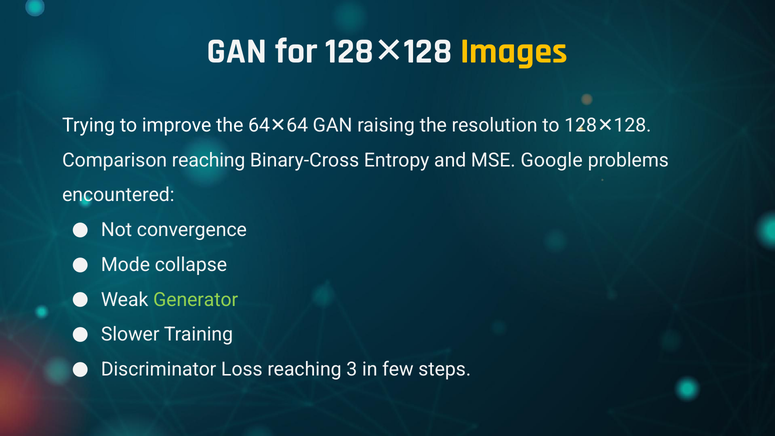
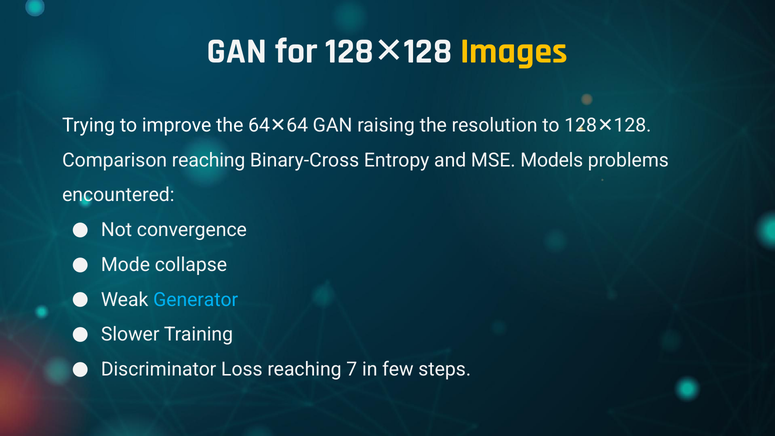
Google: Google -> Models (552, 160)
Generator colour: light green -> light blue (196, 300)
3: 3 -> 7 (352, 369)
